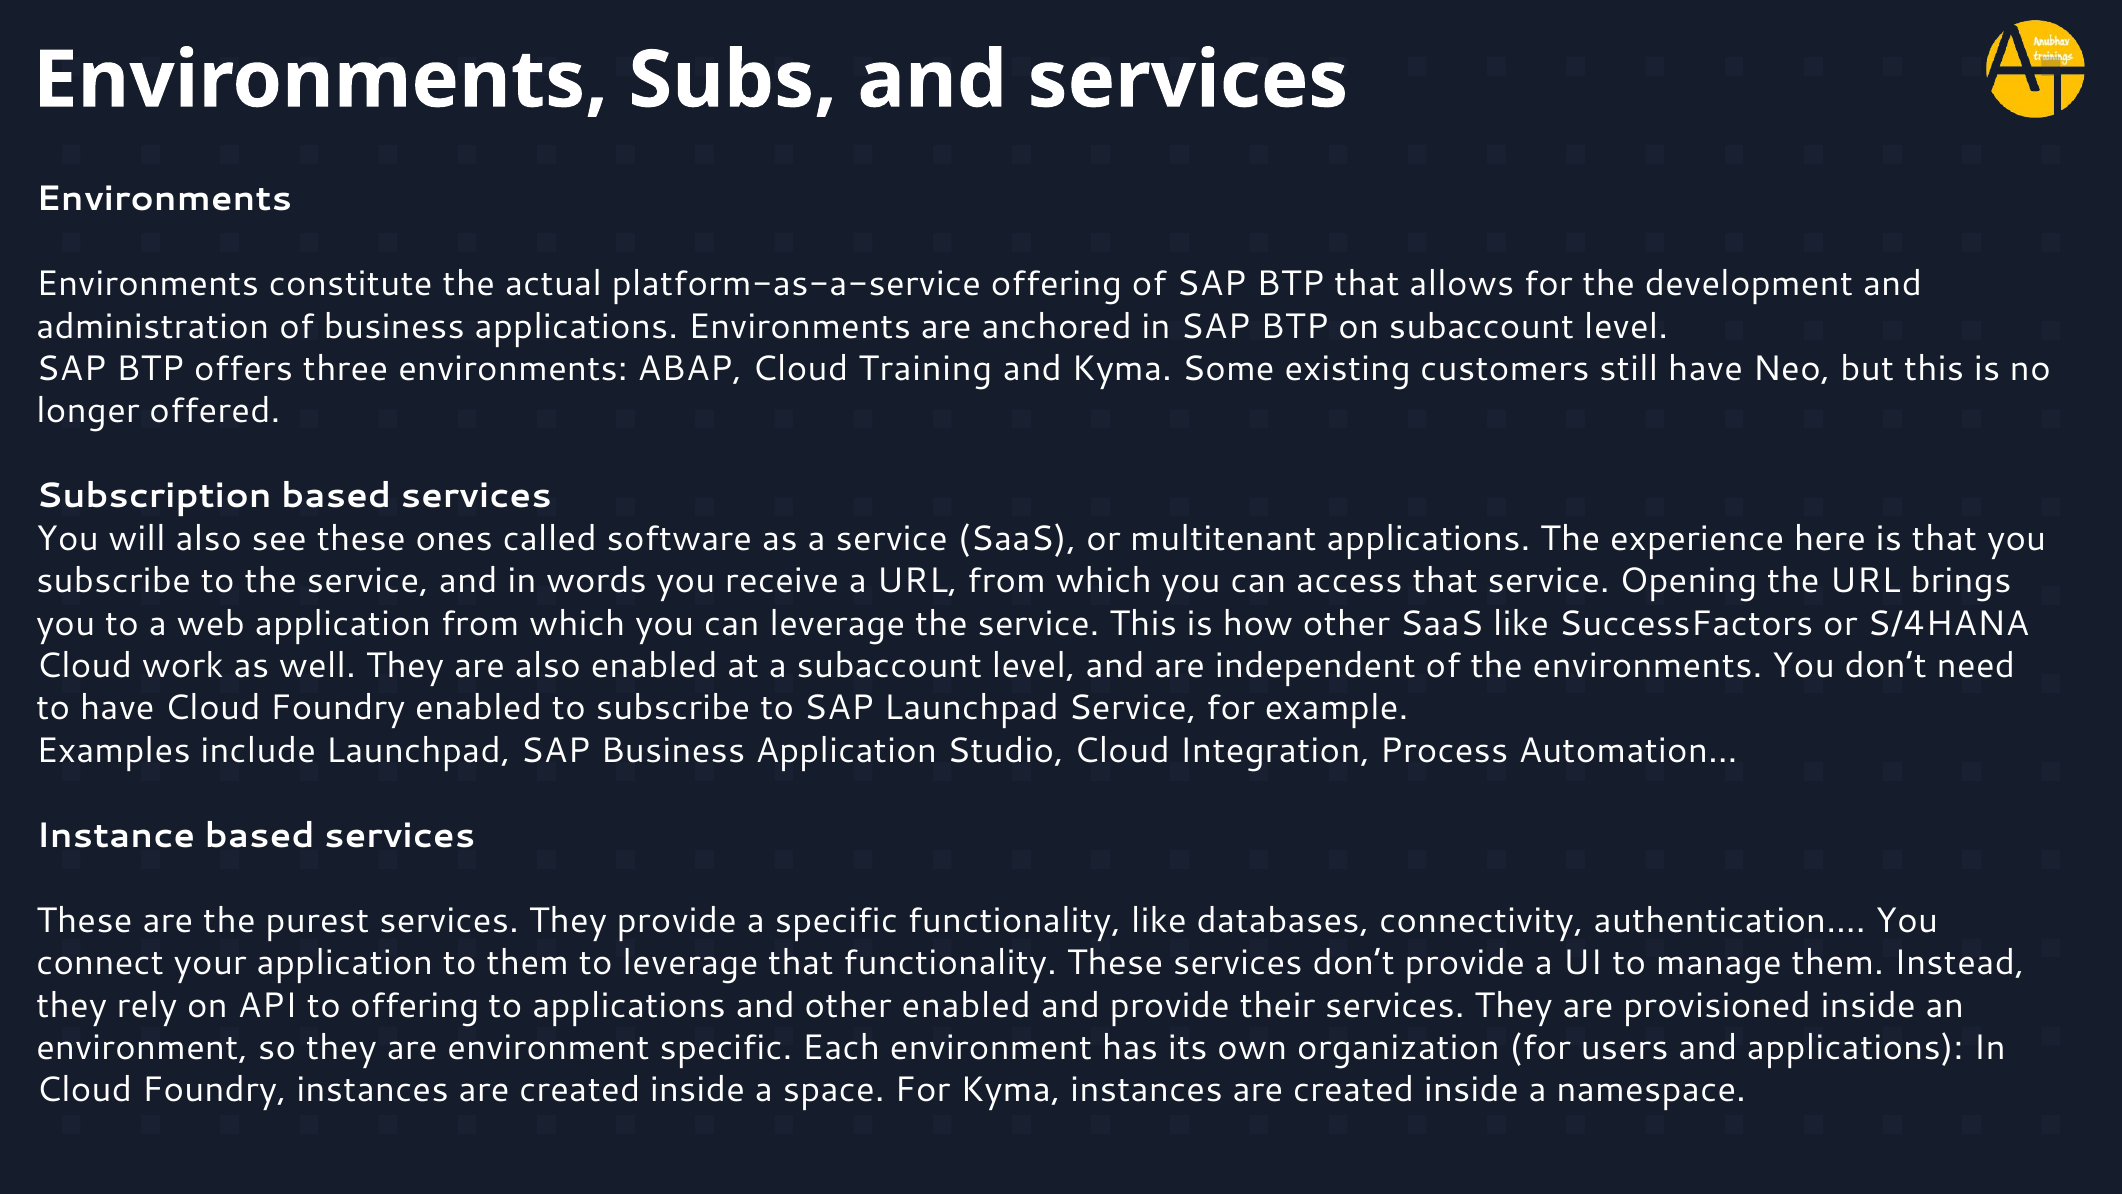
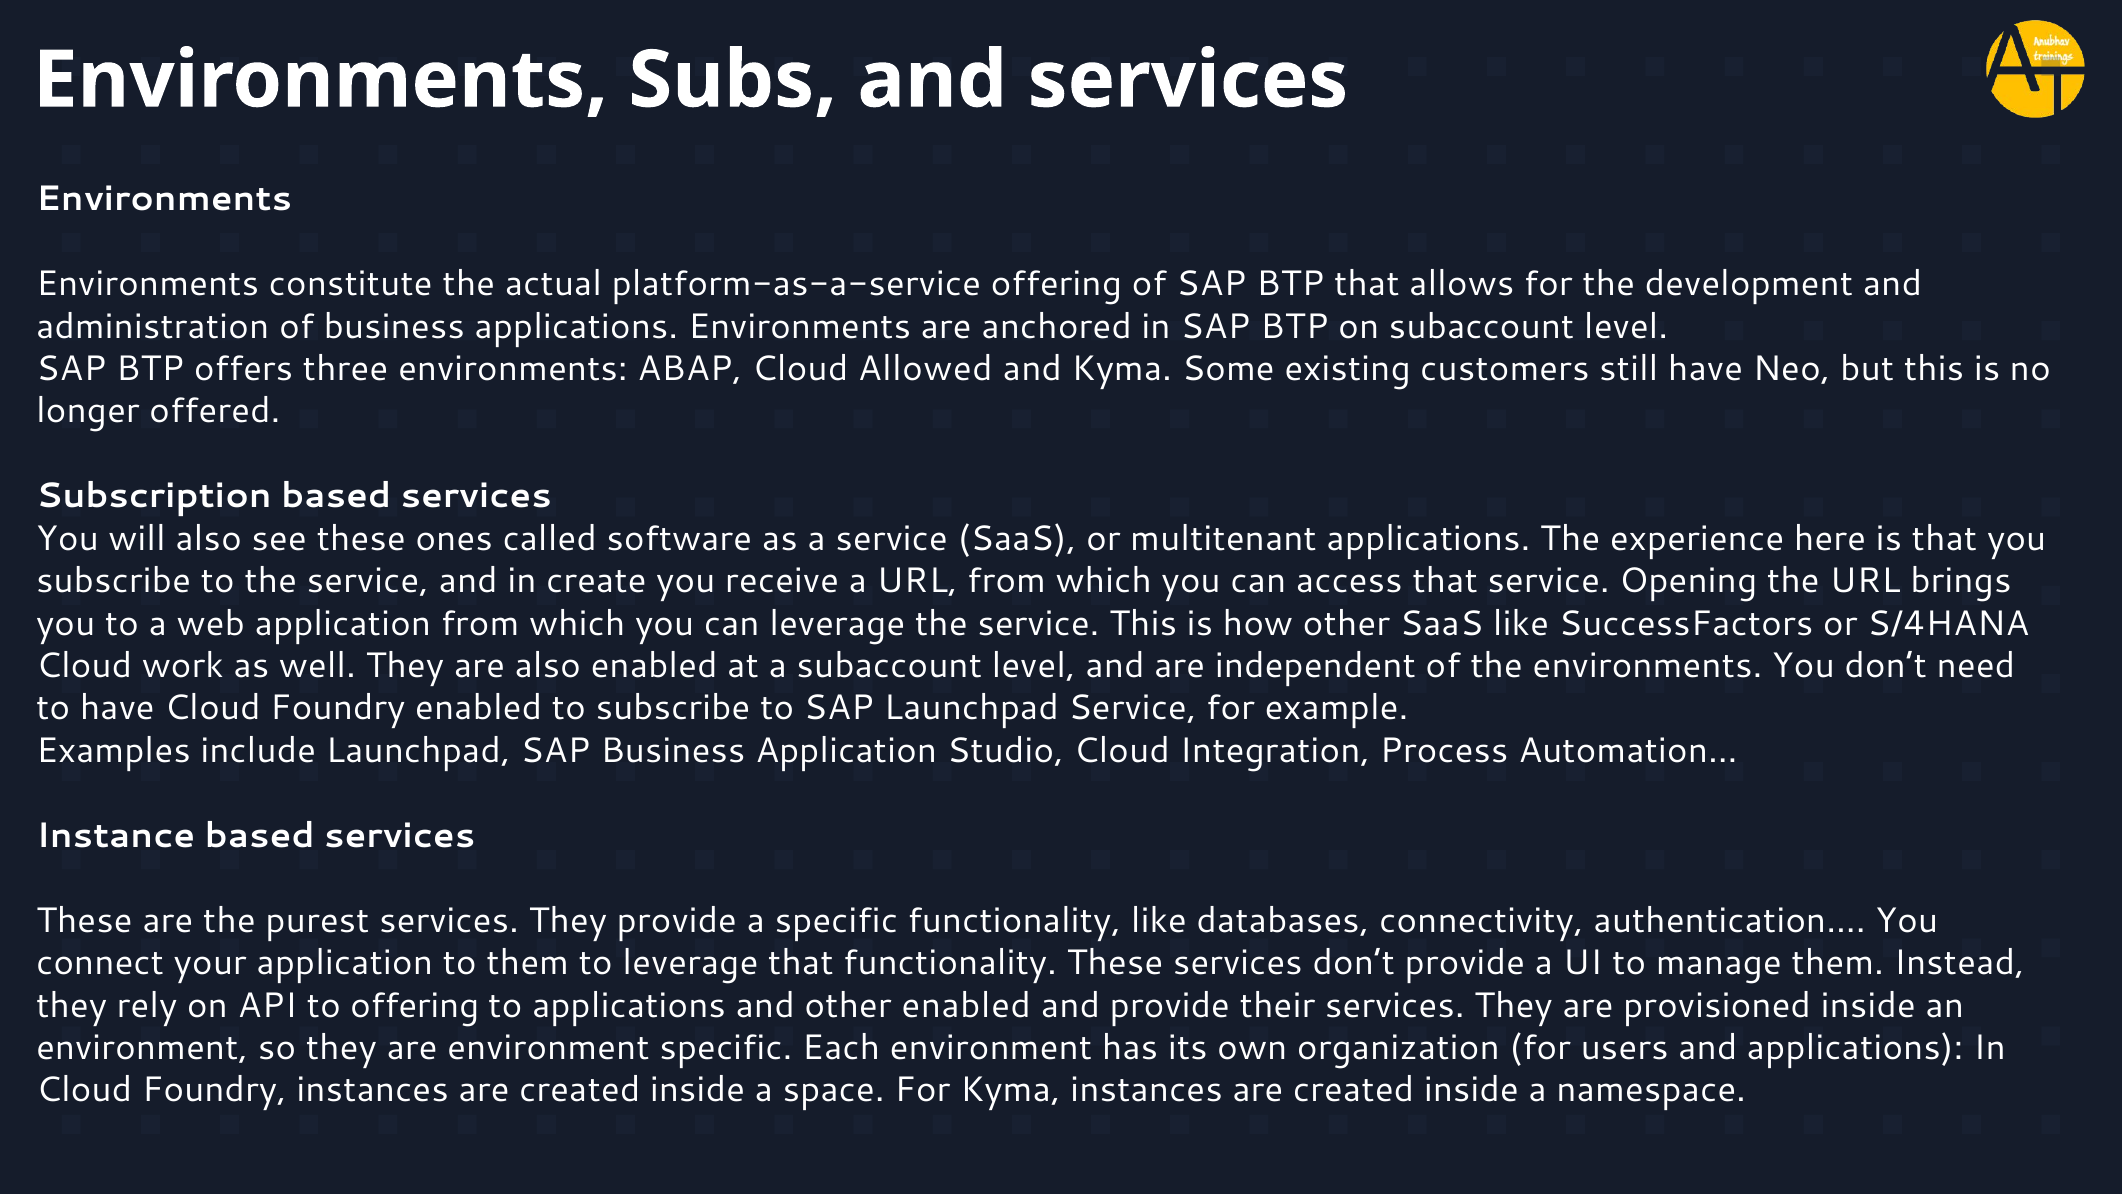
Training: Training -> Allowed (925, 369)
words: words -> create (596, 581)
